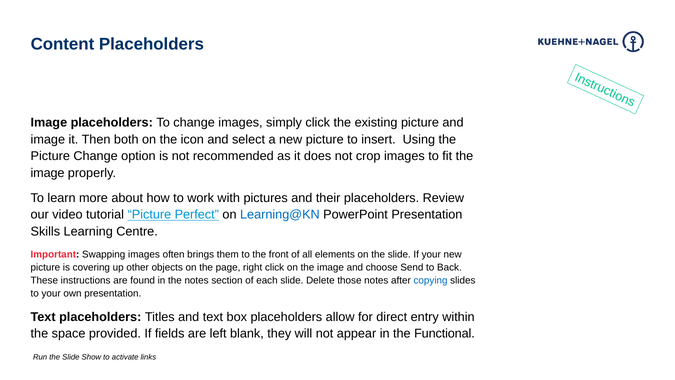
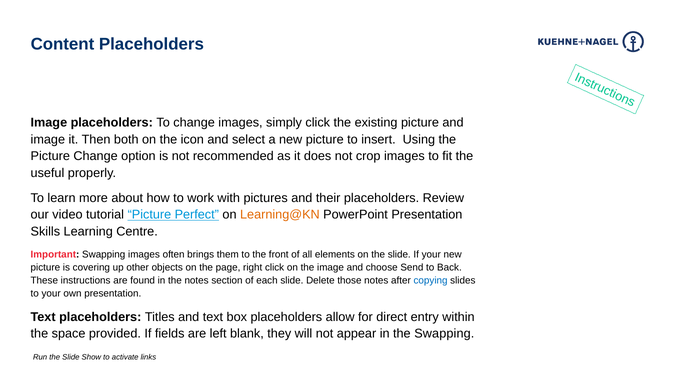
image: image -> useful (47, 173)
Learning@KN colour: blue -> orange (280, 215)
the Functional: Functional -> Swapping (444, 333)
